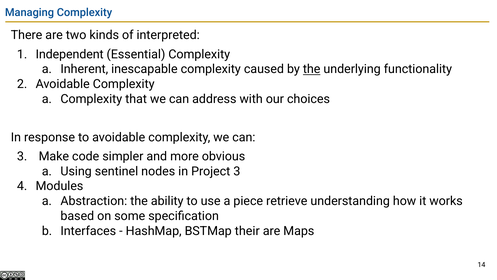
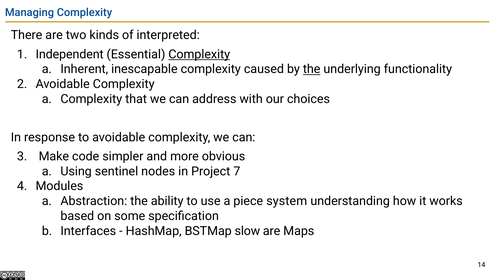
Complexity underline: none -> present (199, 54)
Project 3: 3 -> 7 (237, 171)
retrieve: retrieve -> system (287, 201)
their: their -> slow (247, 231)
